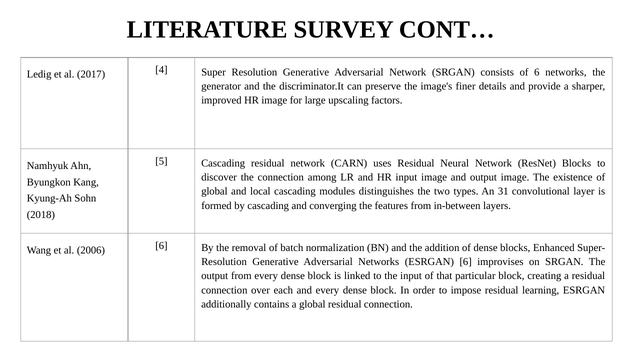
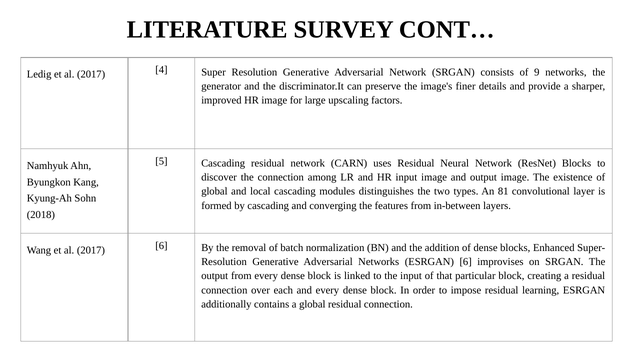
of 6: 6 -> 9 (537, 72)
31: 31 -> 81 (503, 192)
Wang et al 2006: 2006 -> 2017 (91, 250)
